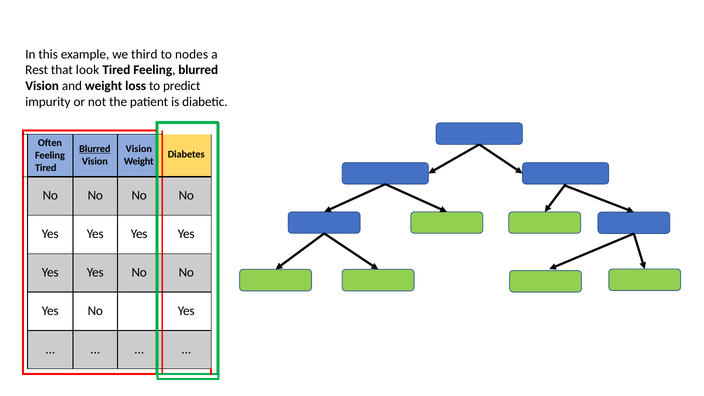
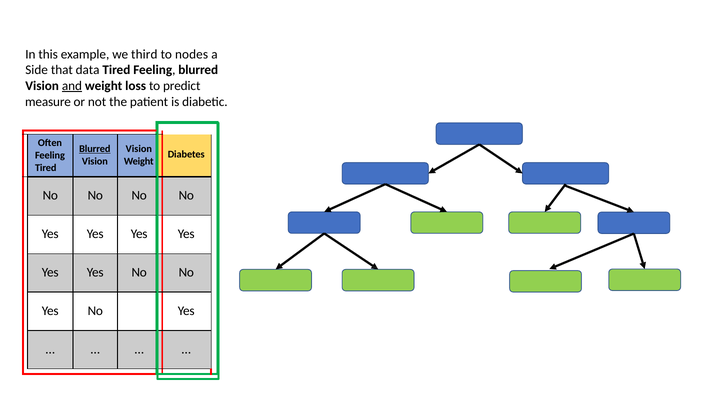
Rest: Rest -> Side (37, 70)
look: look -> data (88, 70)
and underline: none -> present (72, 86)
impurity: impurity -> measure (48, 102)
